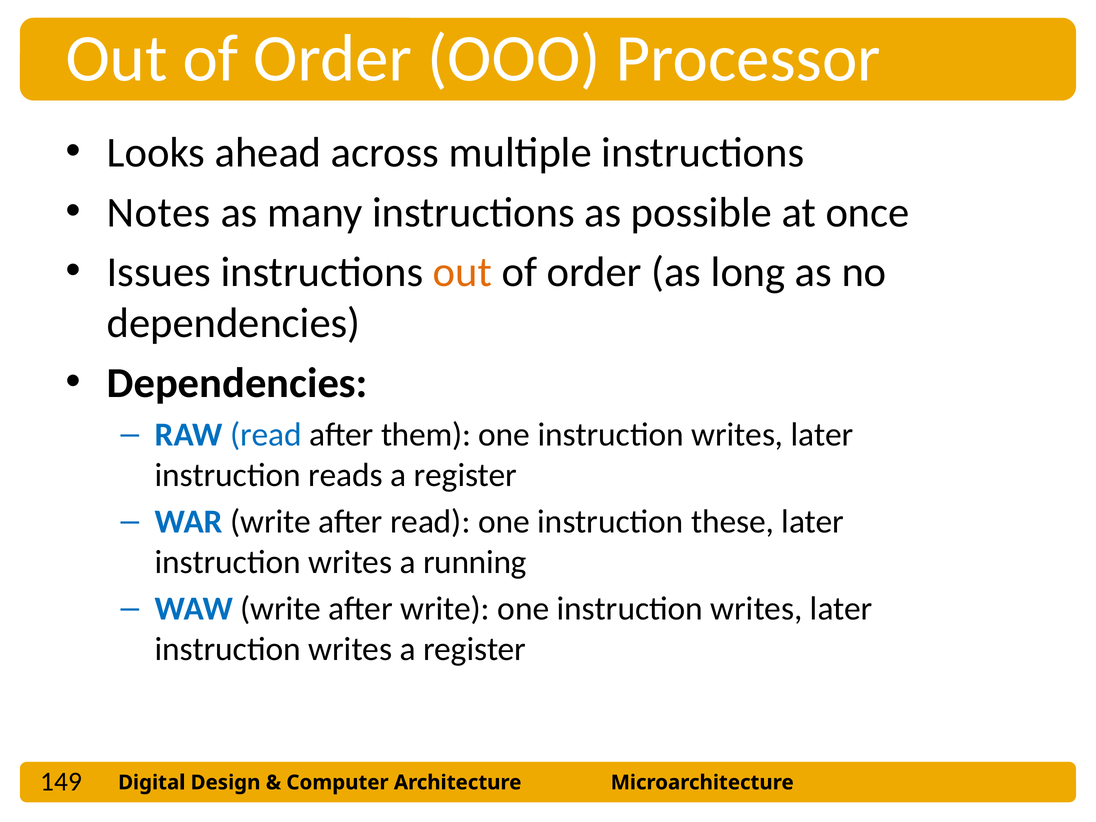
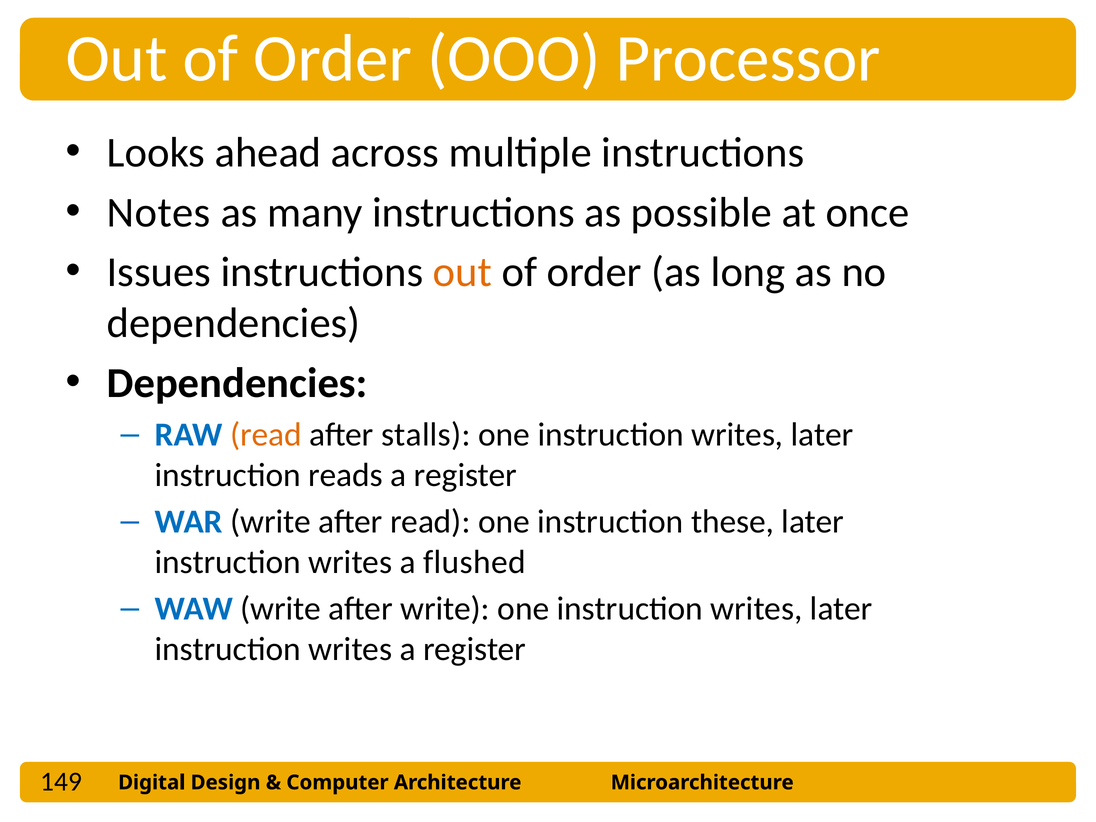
read colour: blue -> orange (266, 435)
them: them -> stalls (426, 435)
running: running -> flushed (474, 562)
